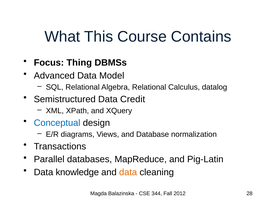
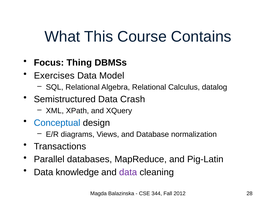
Advanced: Advanced -> Exercises (54, 76)
Credit: Credit -> Crash (133, 99)
data colour: orange -> purple (128, 172)
